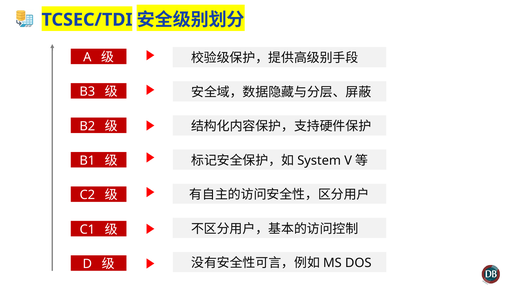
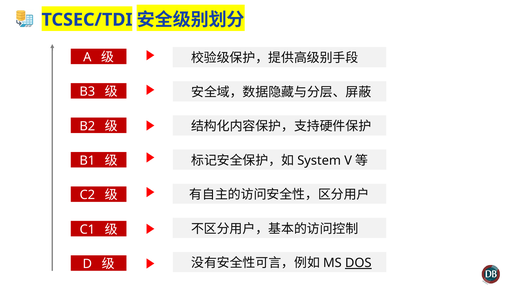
DOS underline: none -> present (358, 263)
